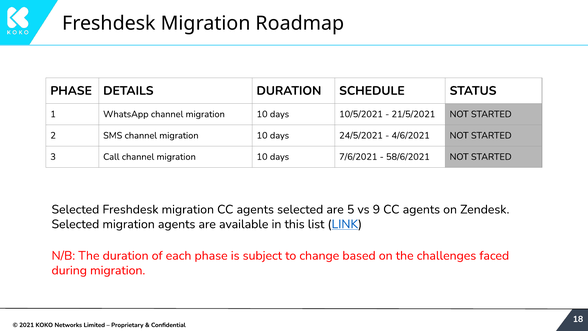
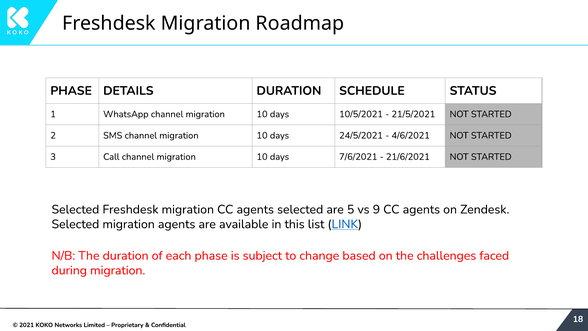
58/6/2021: 58/6/2021 -> 21/6/2021 (408, 157)
